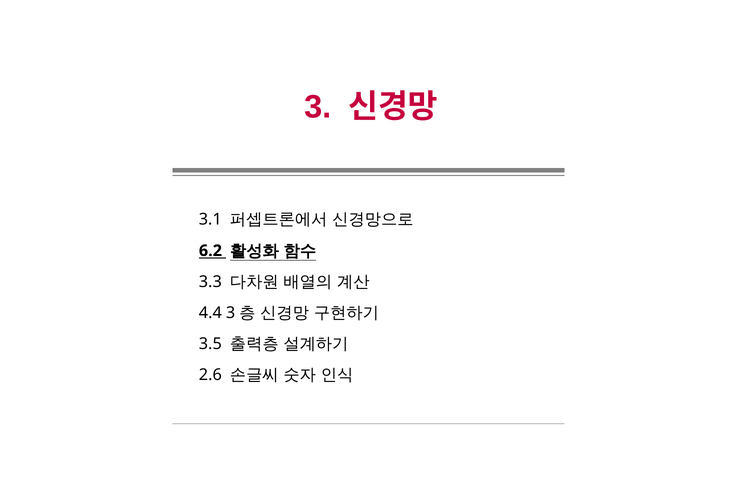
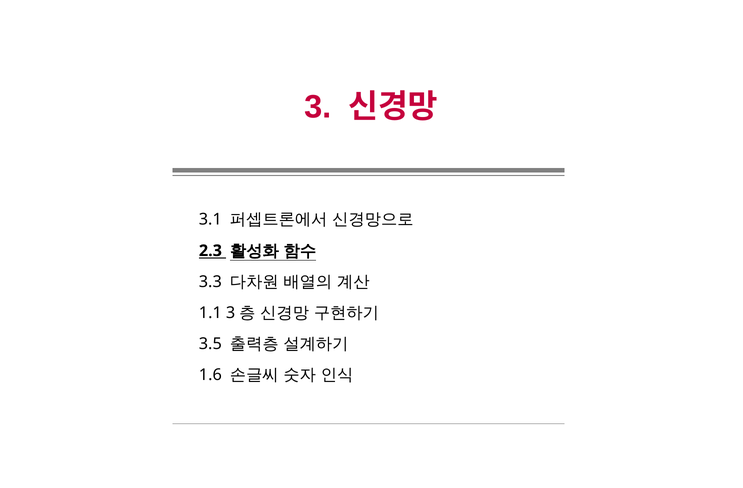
6.2: 6.2 -> 2.3 (210, 251)
4.4: 4.4 -> 1.1 (210, 313)
2.6: 2.6 -> 1.6 (210, 375)
